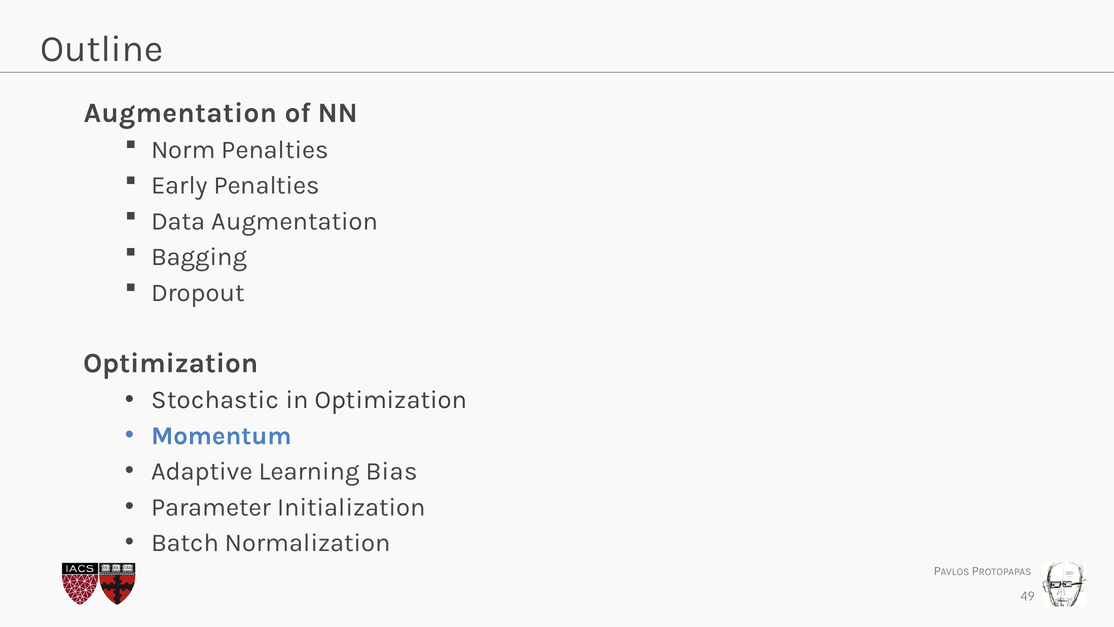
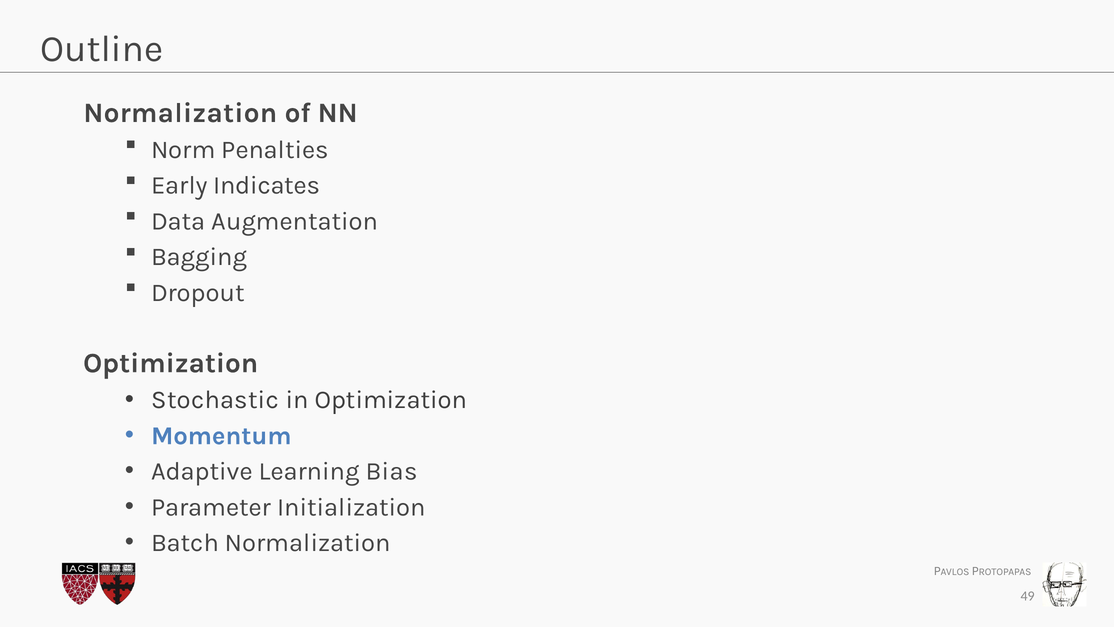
Augmentation: Augmentation -> Normalization (180, 113)
Early Penalties: Penalties -> Indicates (267, 185)
